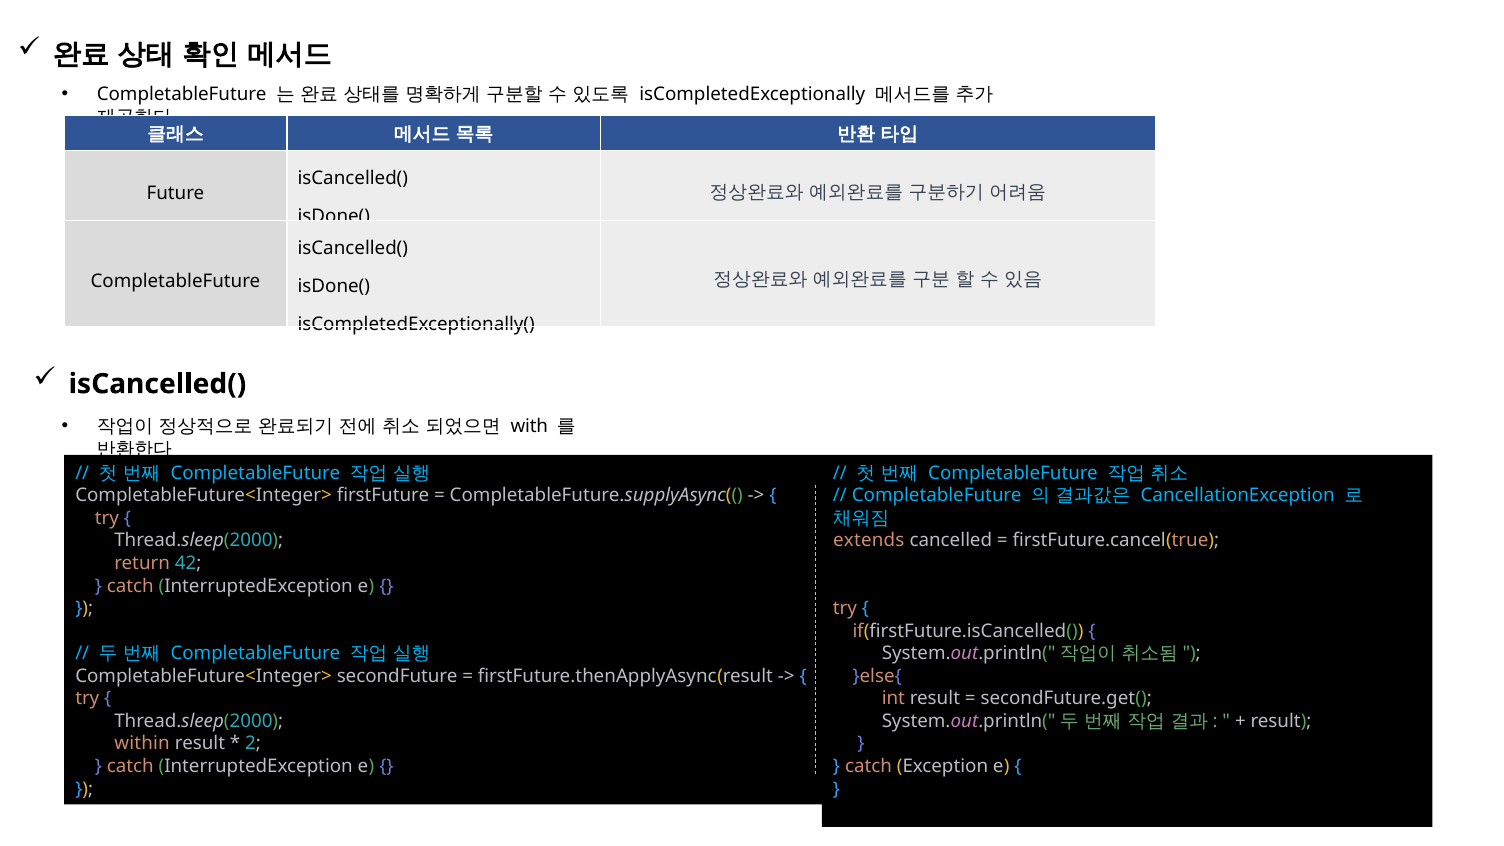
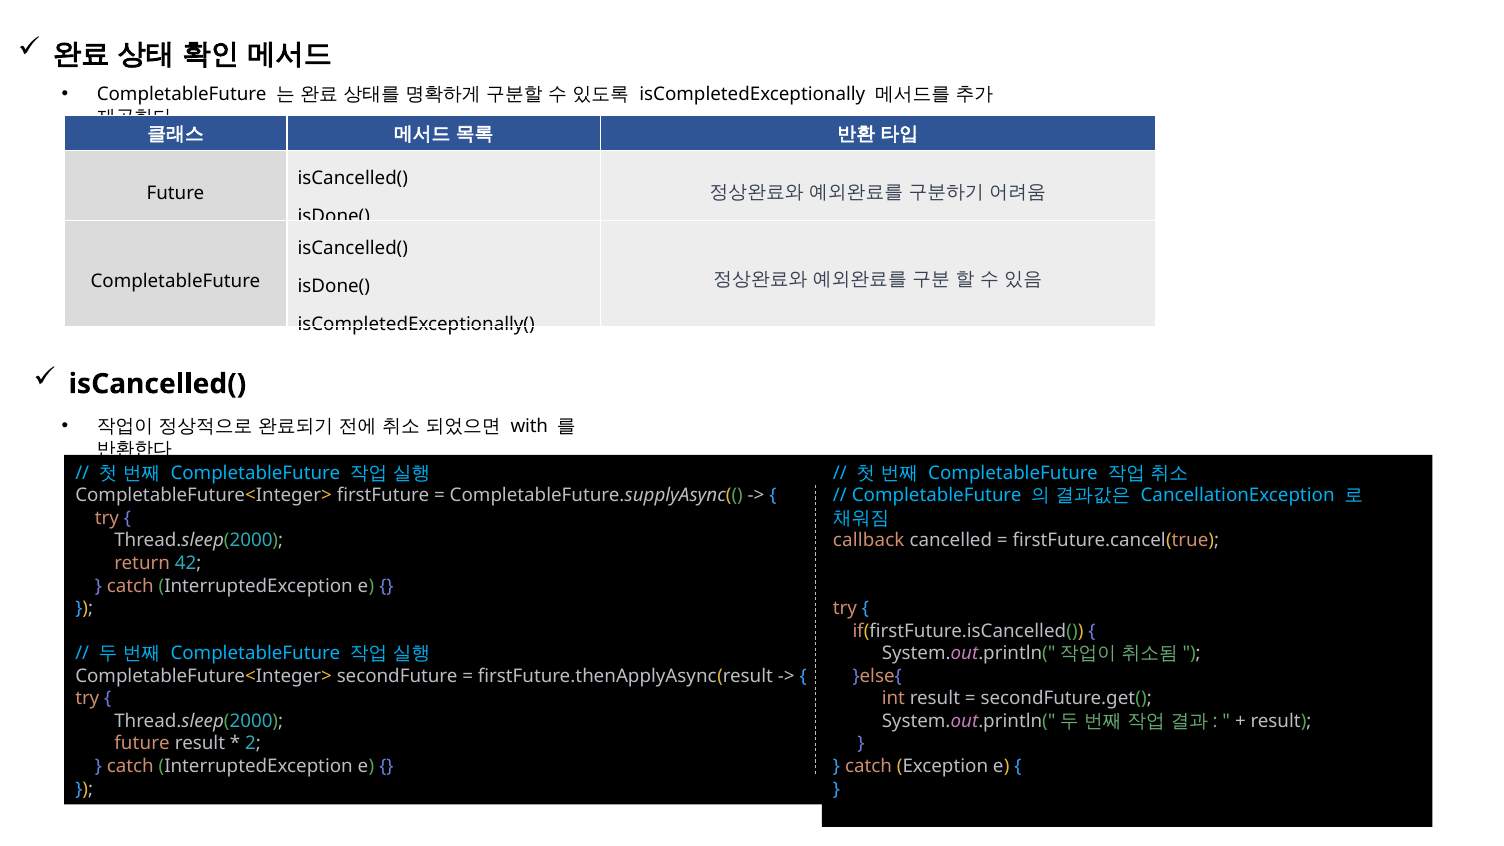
extends: extends -> callback (869, 541)
within: within -> future (142, 744)
